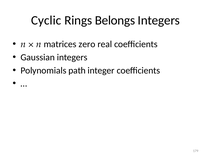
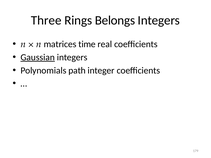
Cyclic: Cyclic -> Three (46, 20)
zero: zero -> time (87, 44)
Gaussian underline: none -> present (38, 57)
